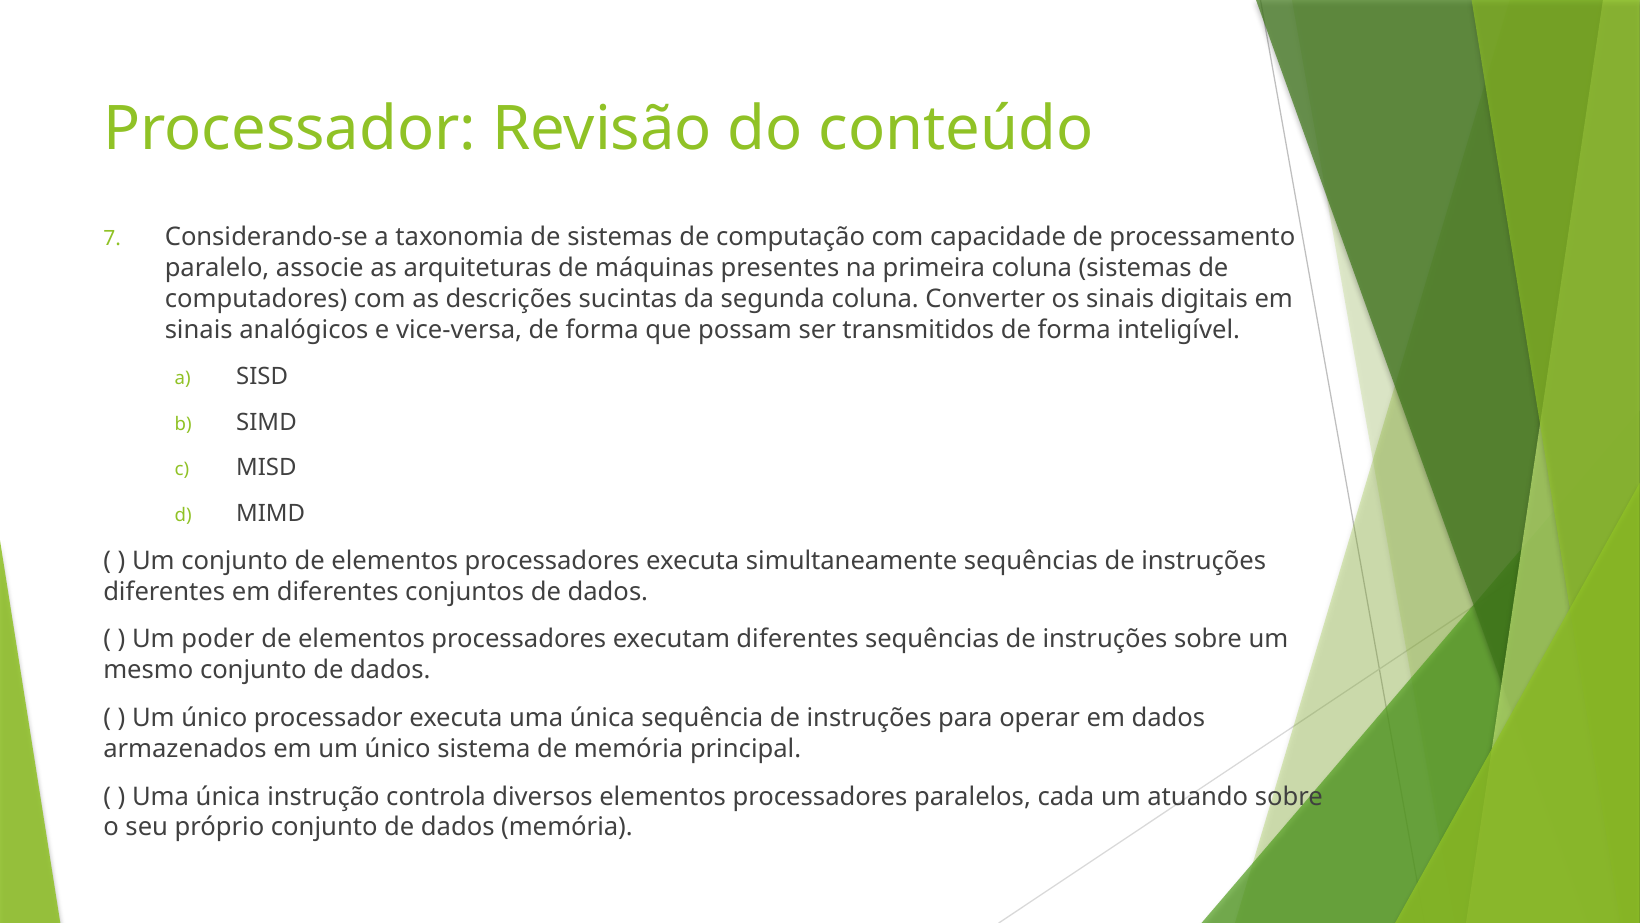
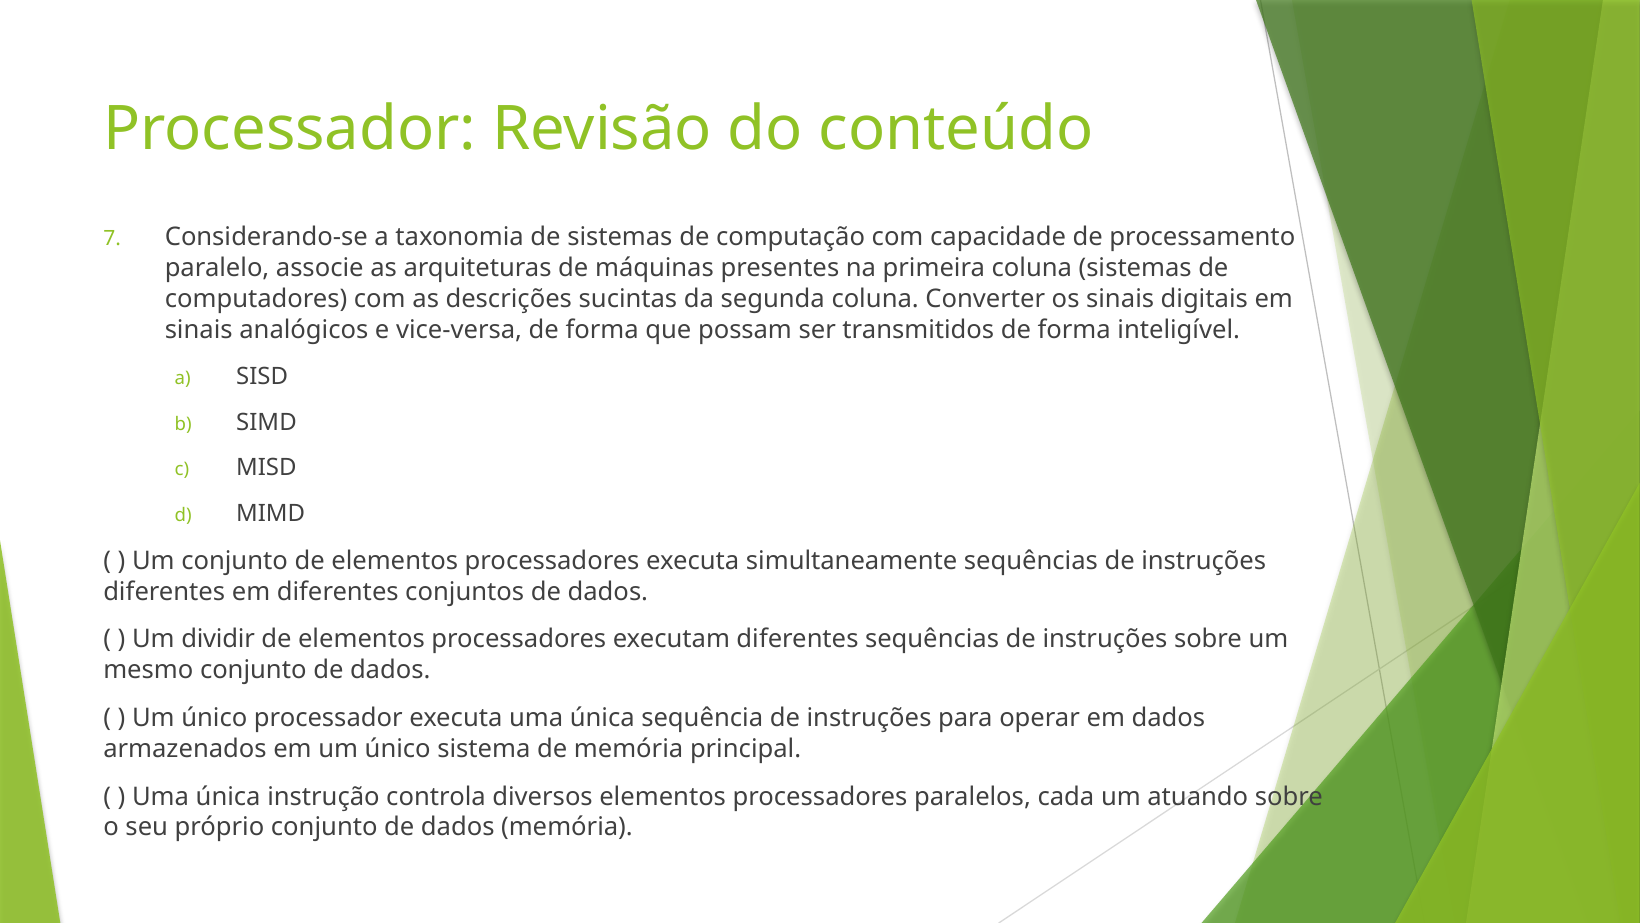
poder: poder -> dividir (218, 639)
